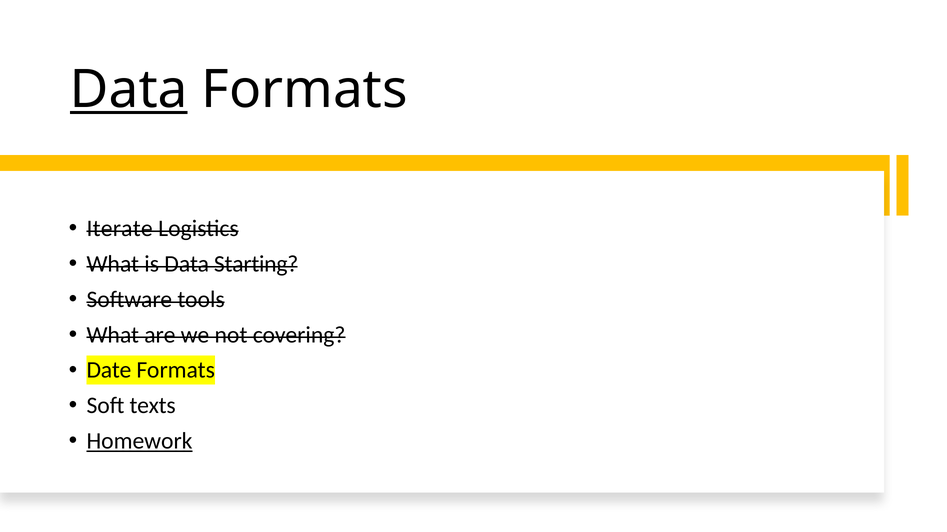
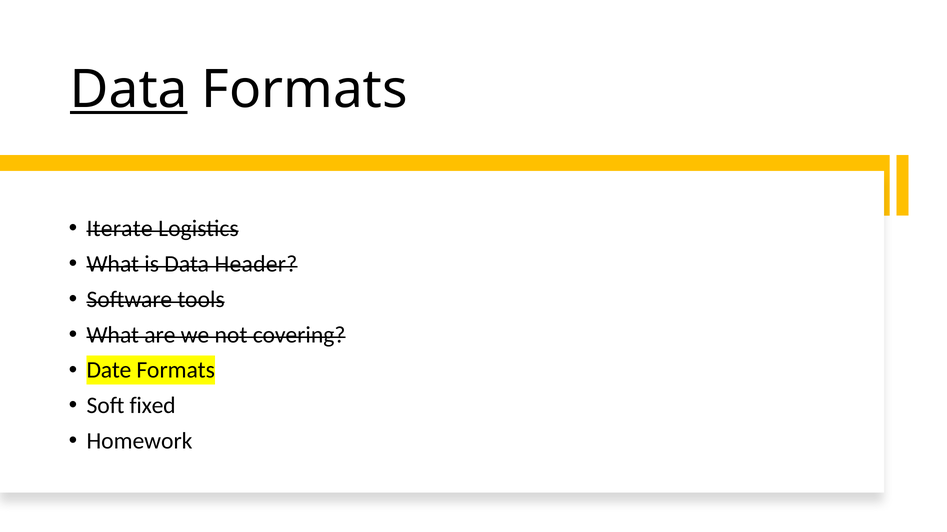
Starting: Starting -> Header (256, 264)
texts: texts -> fixed (153, 406)
Homework underline: present -> none (139, 441)
